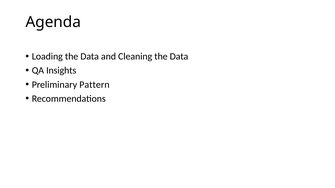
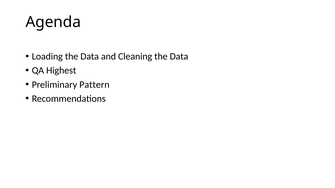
Insights: Insights -> Highest (61, 71)
